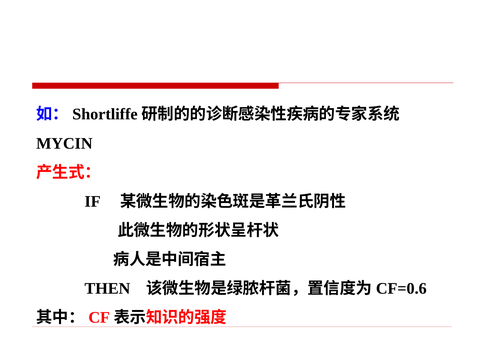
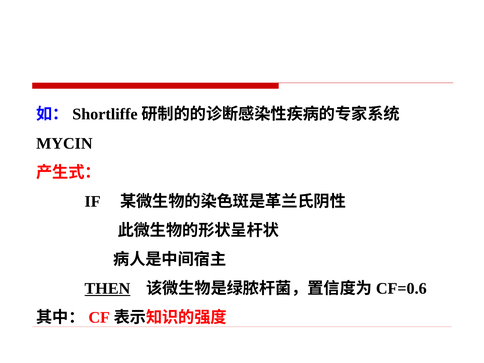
THEN underline: none -> present (107, 289)
